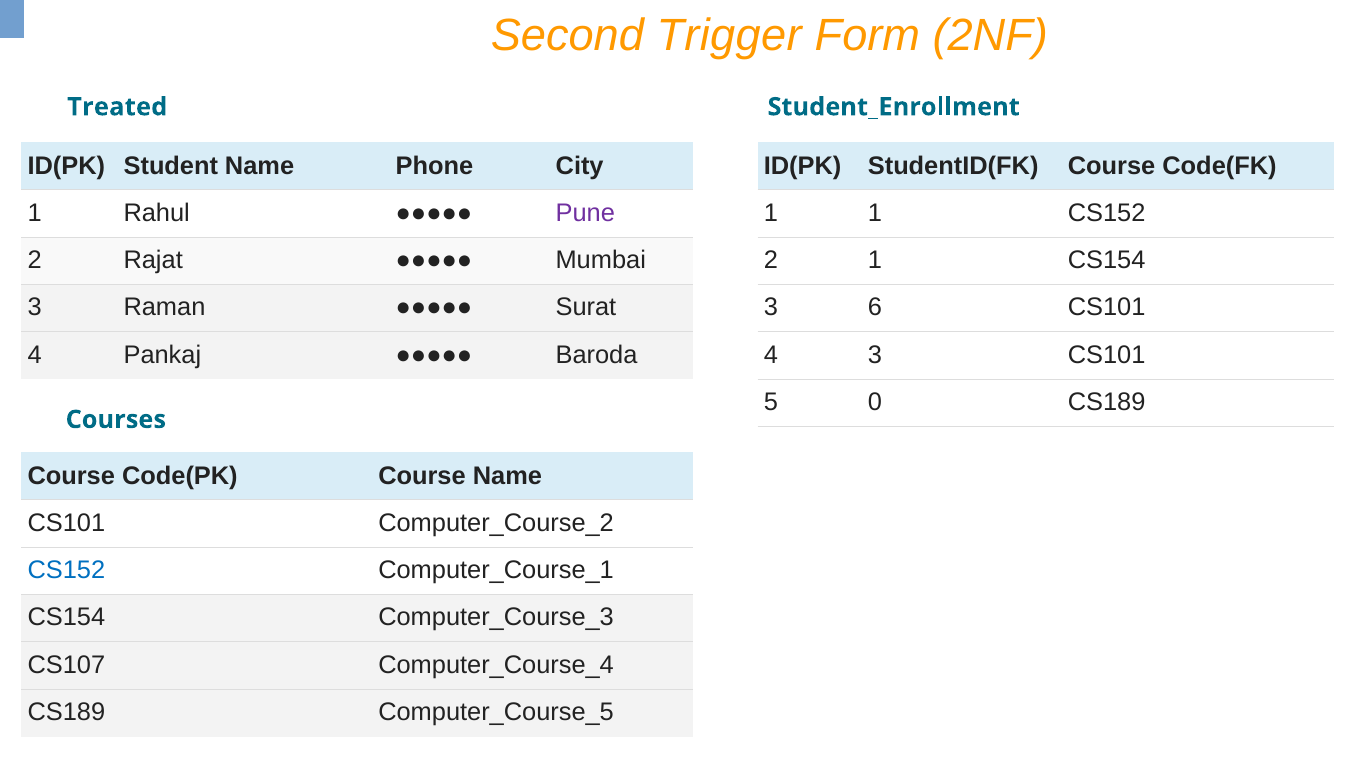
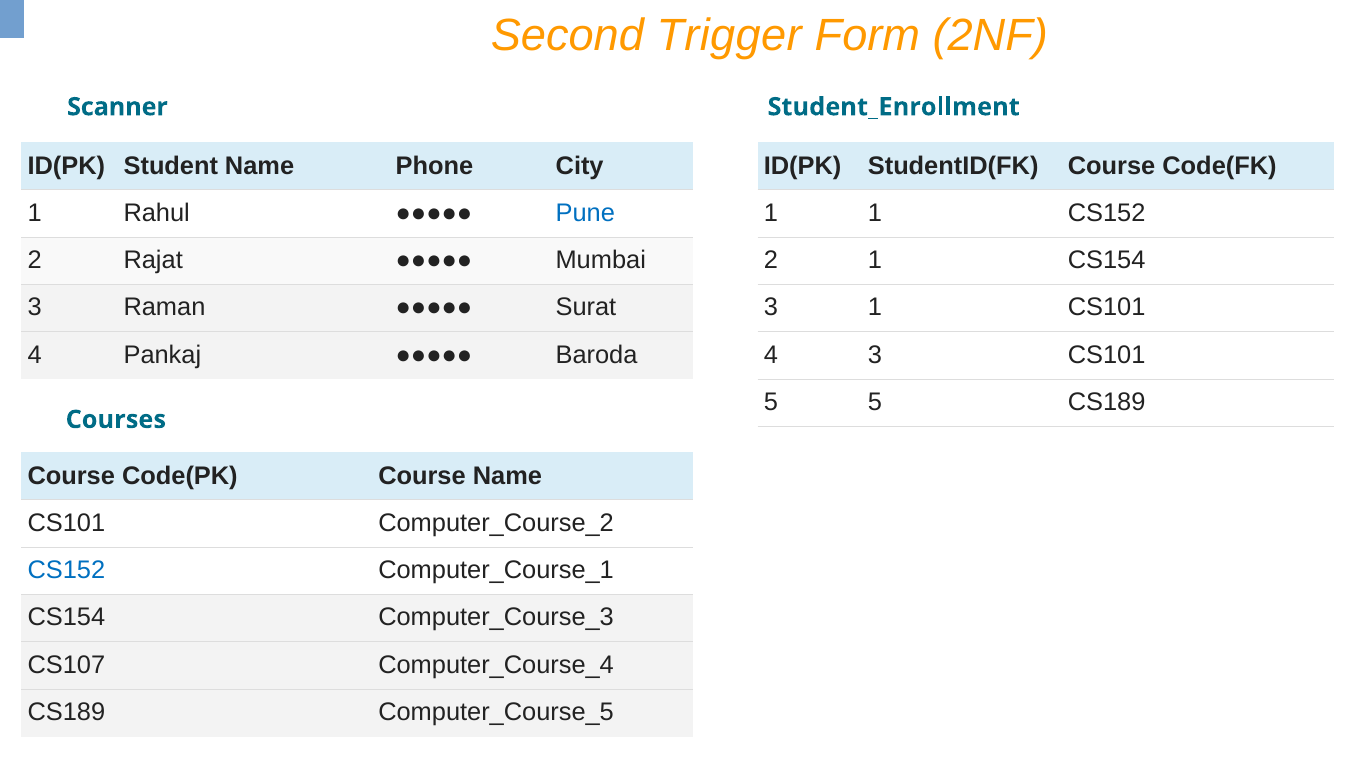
Treated: Treated -> Scanner (117, 107)
Pune colour: purple -> blue (585, 213)
3 6: 6 -> 1 (875, 308)
5 0: 0 -> 5 (875, 403)
